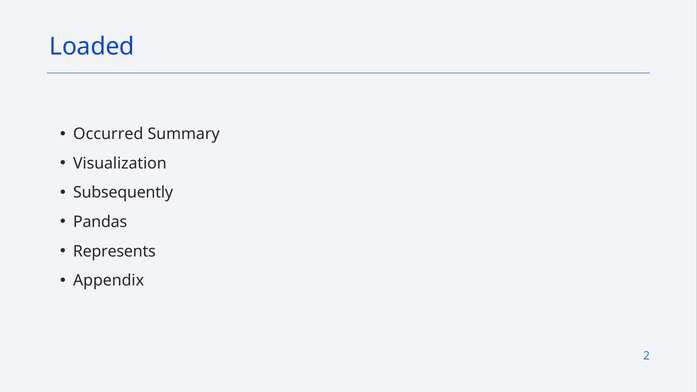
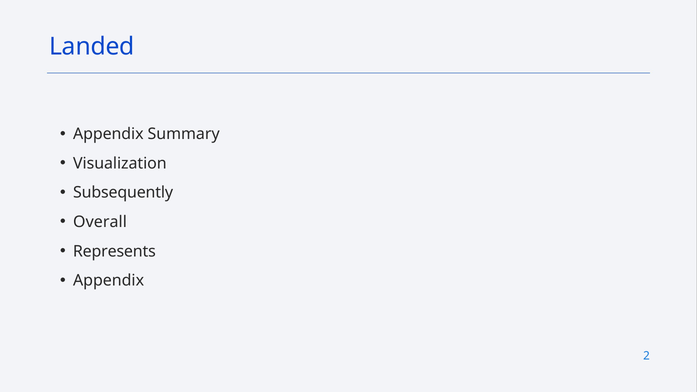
Loaded: Loaded -> Landed (92, 47)
Occurred: Occurred -> Appendix (108, 134)
Pandas: Pandas -> Overall (100, 222)
